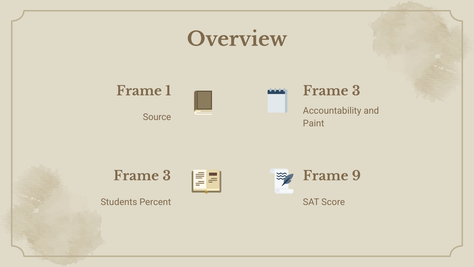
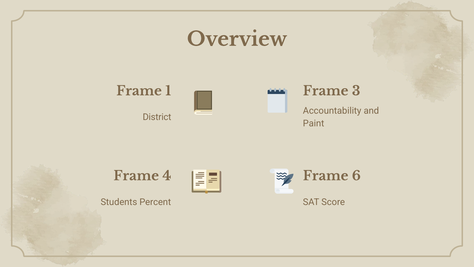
Source: Source -> District (157, 117)
3: 3 -> 4 (167, 176)
9: 9 -> 6 (356, 176)
